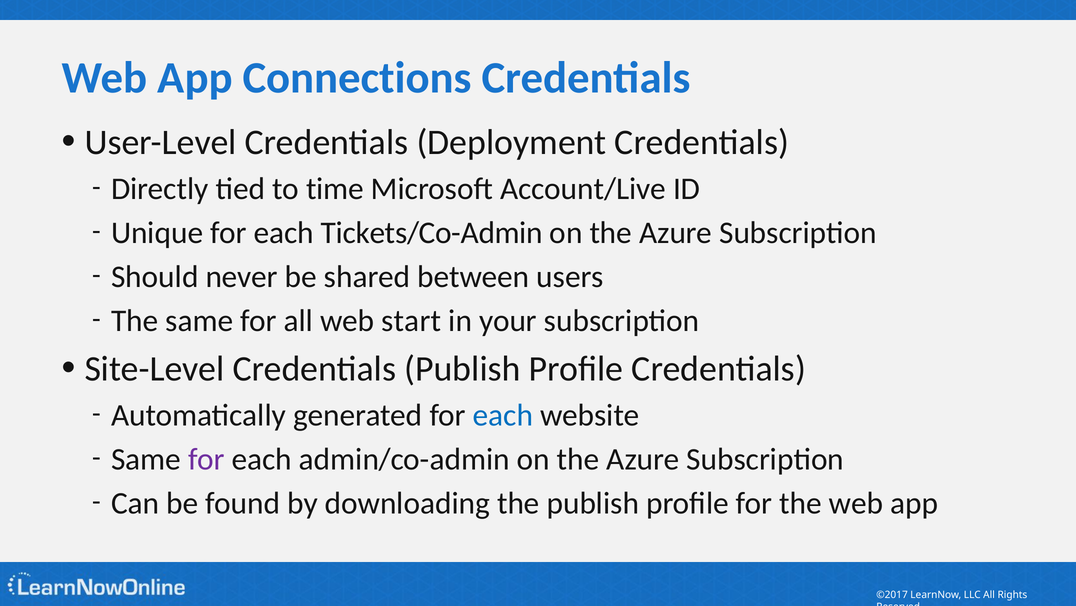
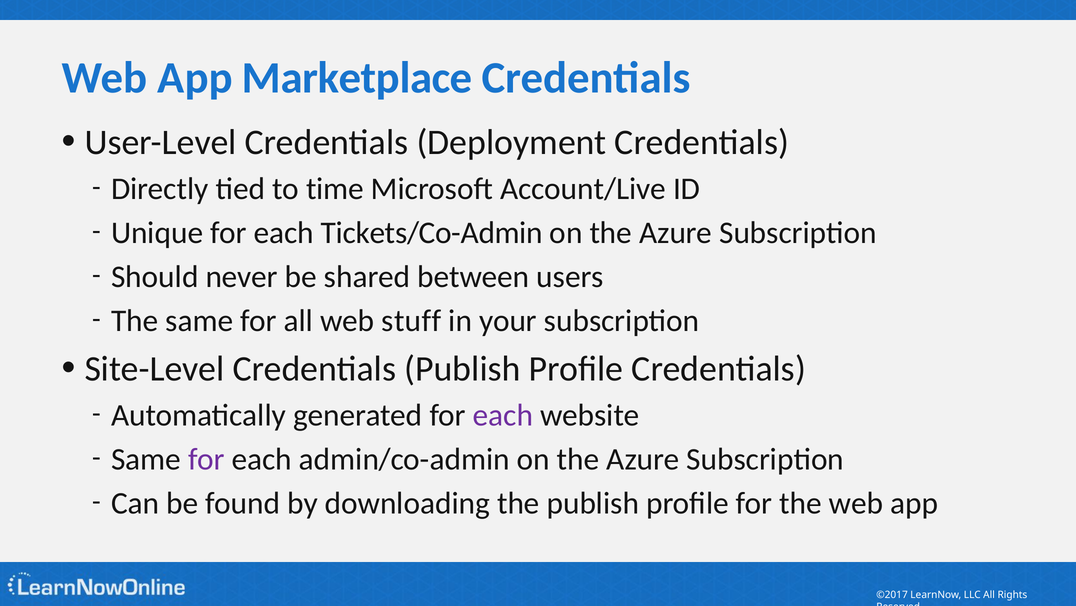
Connections: Connections -> Marketplace (357, 78)
start: start -> stuff (411, 321)
each colour: blue -> purple (503, 415)
